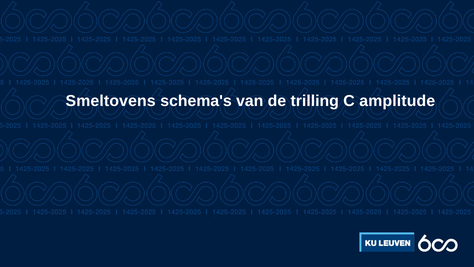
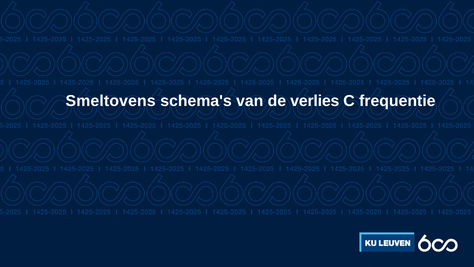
trilling: trilling -> verlies (315, 101)
amplitude: amplitude -> frequentie (397, 101)
